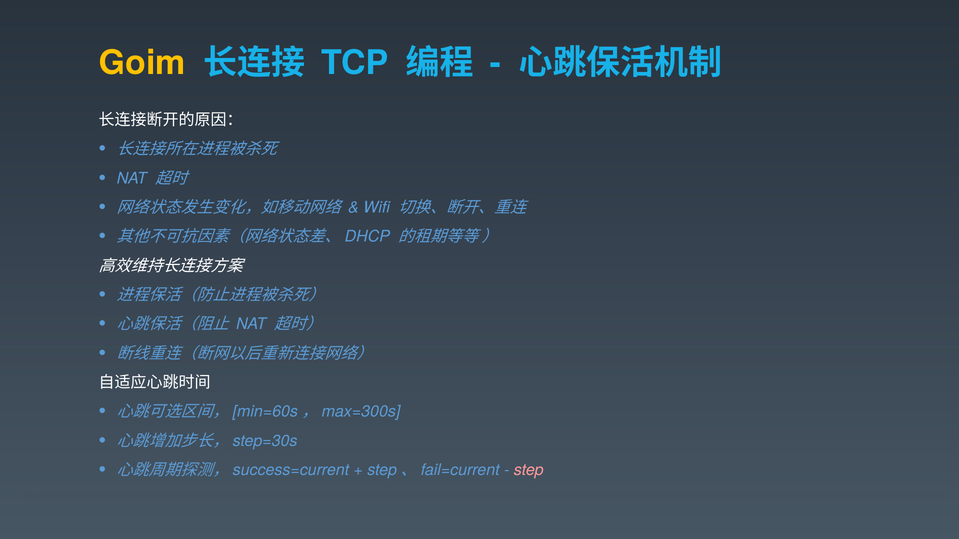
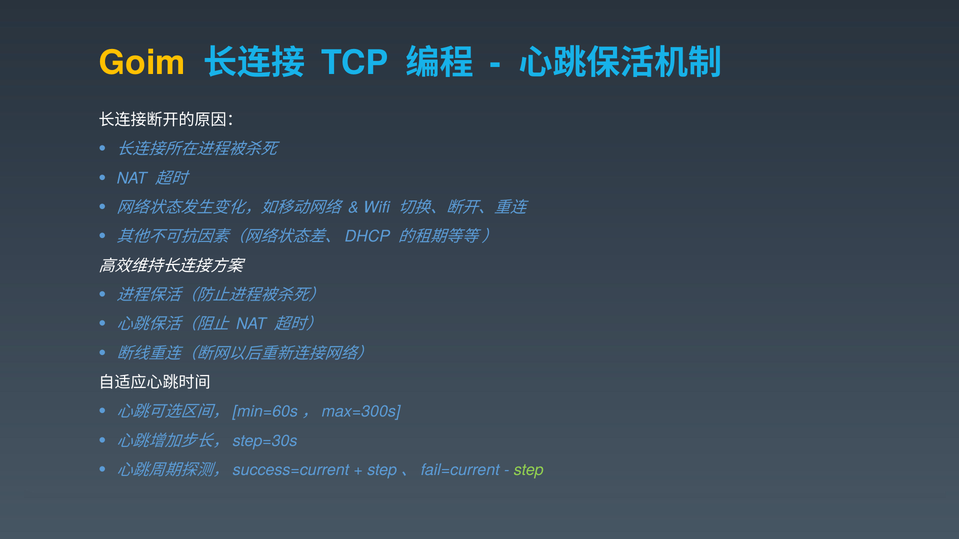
step colour: pink -> light green (529, 470)
